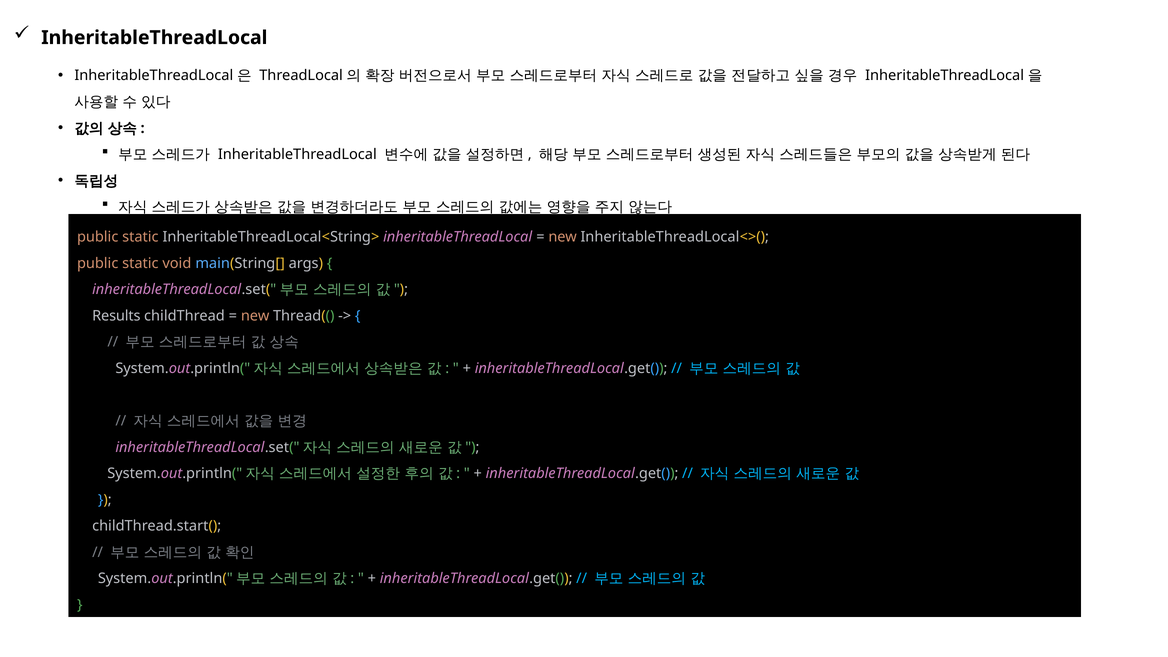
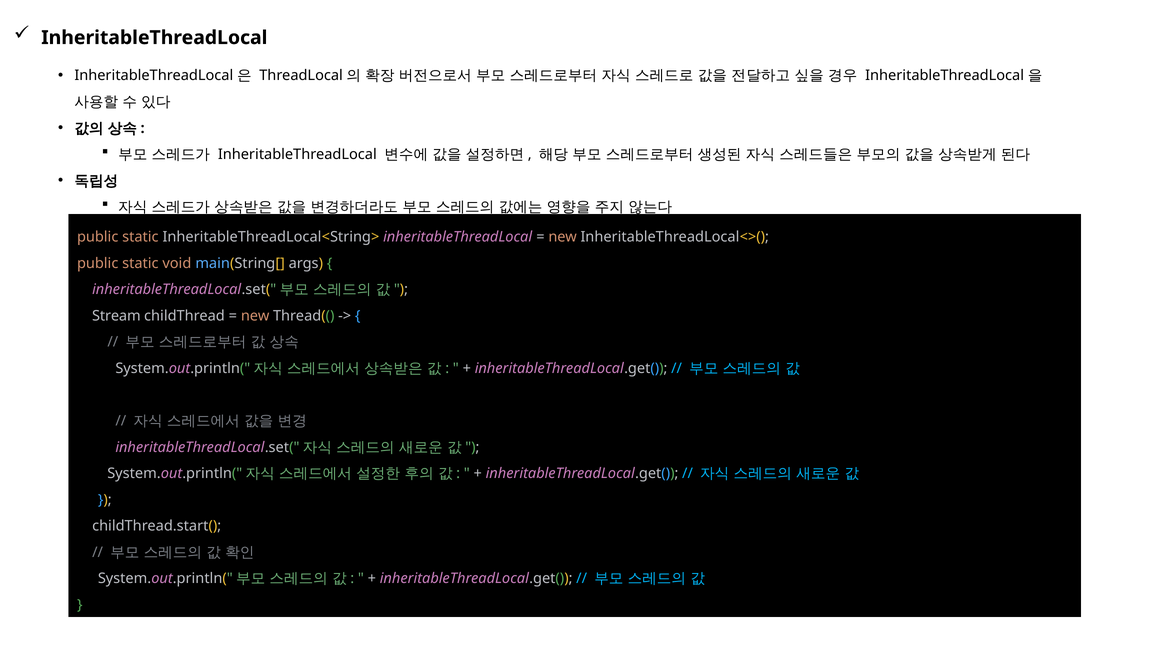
Results: Results -> Stream (116, 316)
